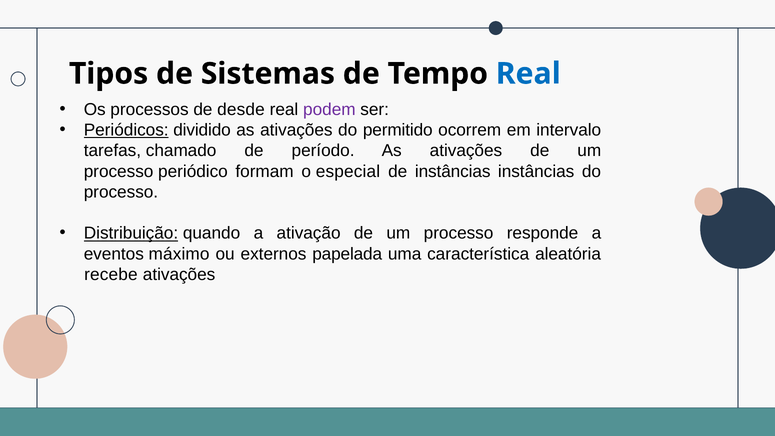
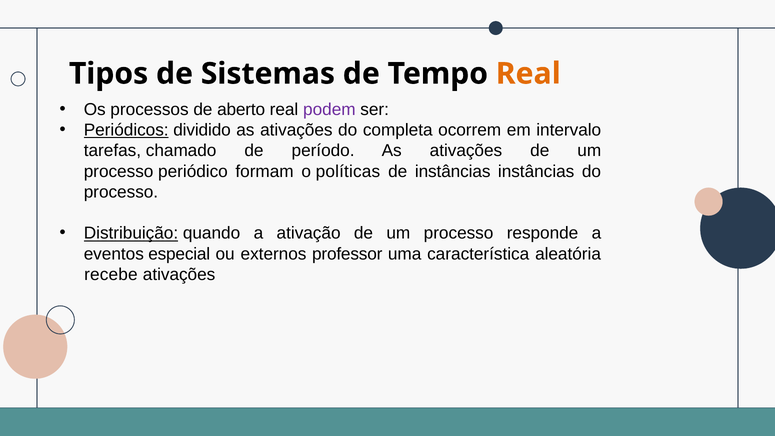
Real colour: blue -> orange (528, 74)
desde: desde -> aberto (241, 109)
permitido: permitido -> completa (398, 130)
especial: especial -> políticas (348, 171)
máximo: máximo -> especial (179, 254)
papelada: papelada -> professor (347, 254)
